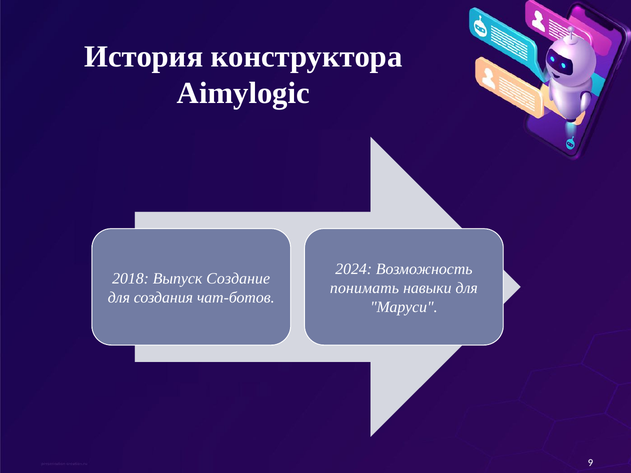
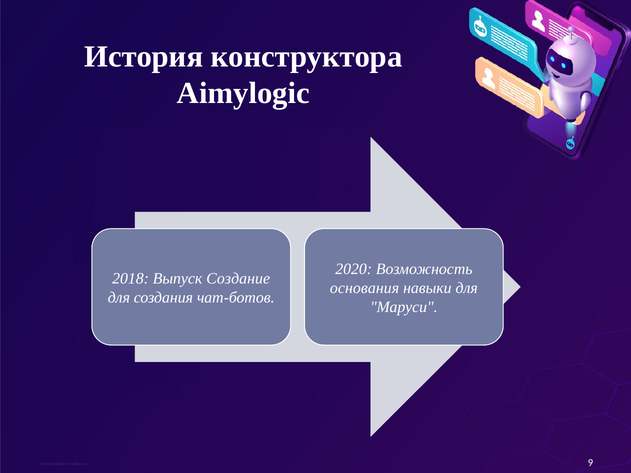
2024: 2024 -> 2020 (354, 269)
понимать: понимать -> основания (365, 288)
